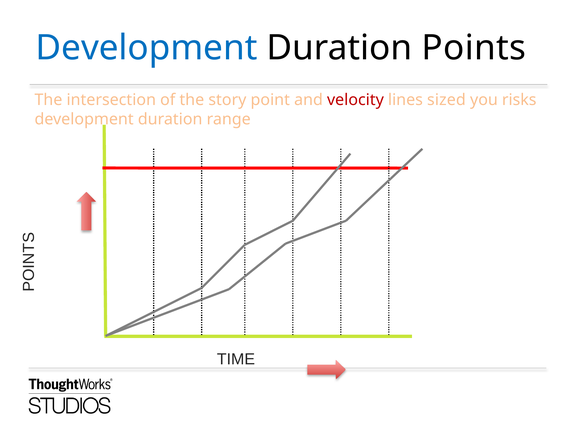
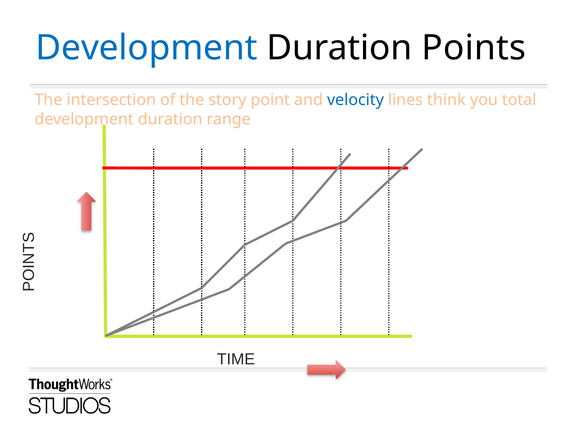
velocity colour: red -> blue (355, 100)
sized: sized -> think (446, 100)
risks: risks -> total (519, 100)
